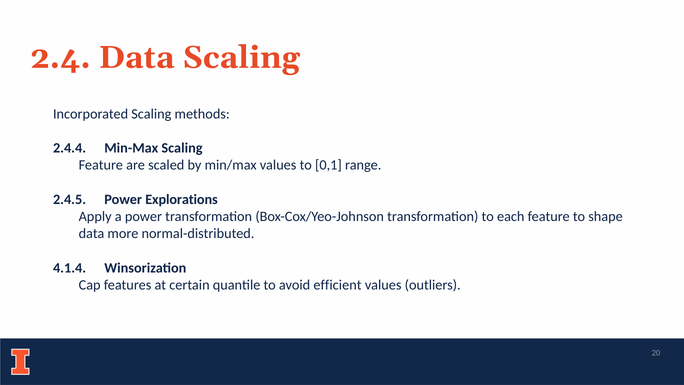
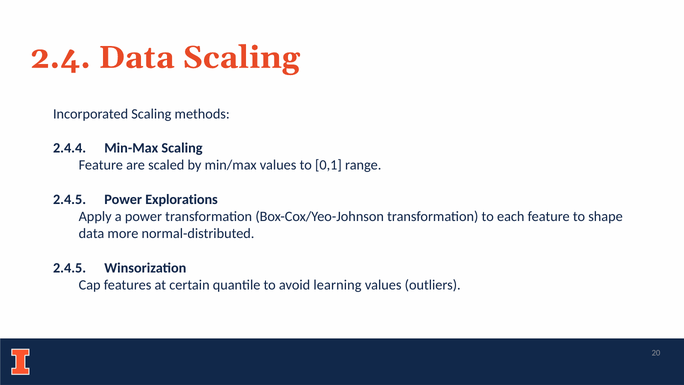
4.1.4: 4.1.4 -> 2.4.5 (70, 268)
efficient: efficient -> learning (337, 285)
